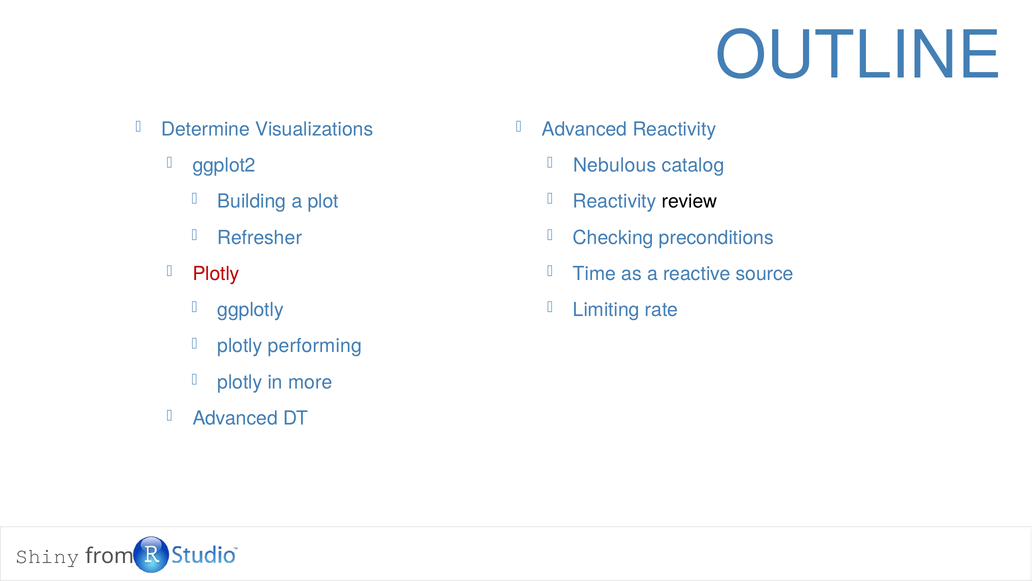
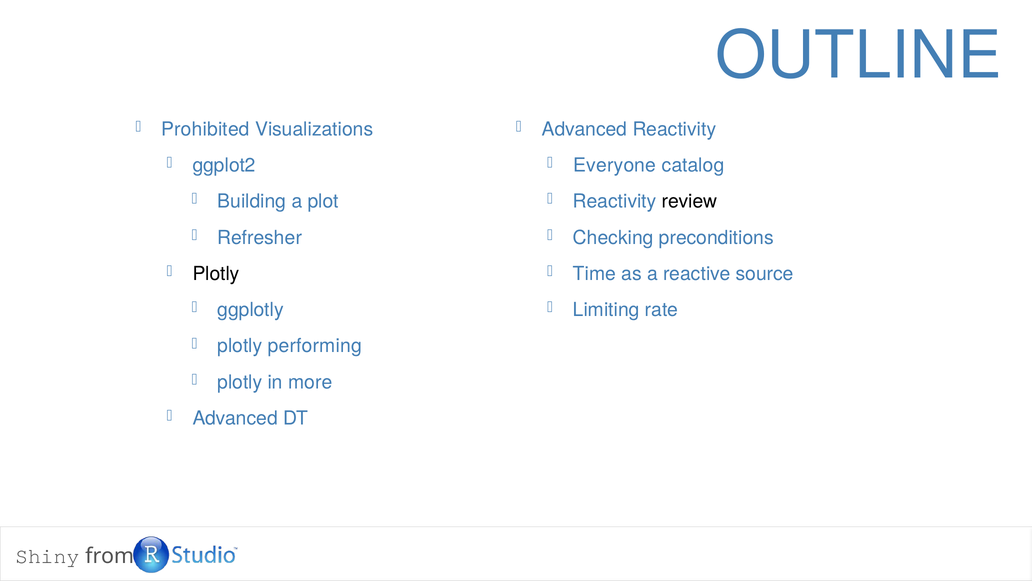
Determine: Determine -> Prohibited (205, 129)
Nebulous: Nebulous -> Everyone (615, 165)
Plotly colour: red -> black (216, 274)
